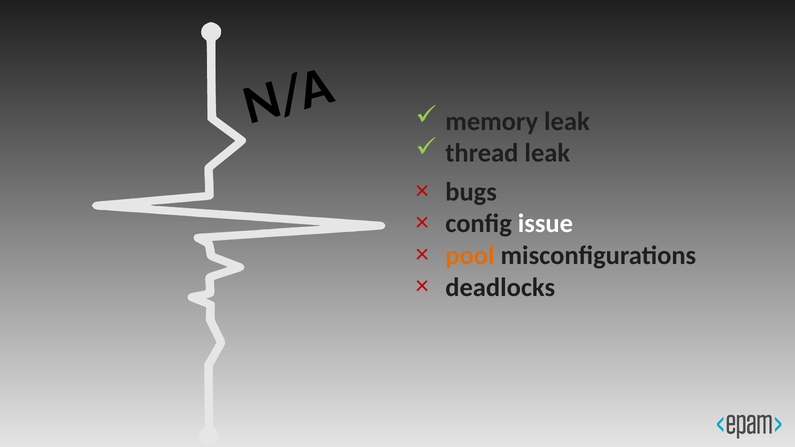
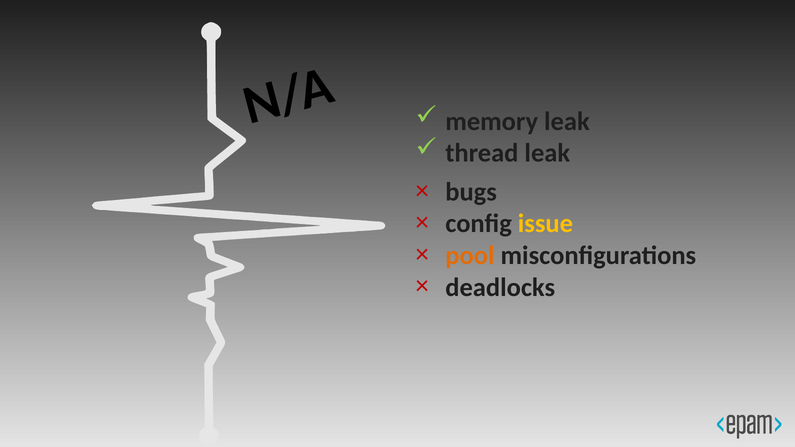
issue colour: white -> yellow (545, 224)
